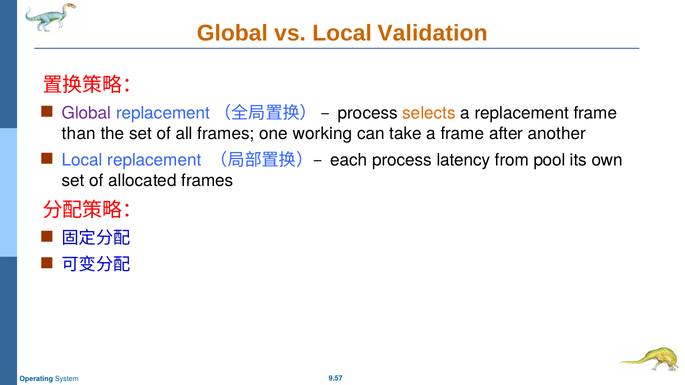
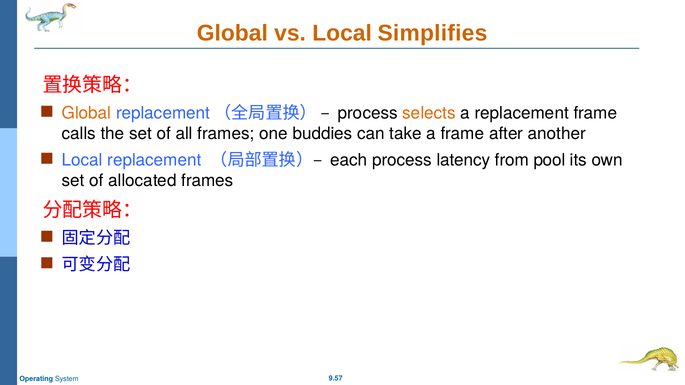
Validation: Validation -> Simplifies (432, 33)
Global colour: purple -> orange (87, 113)
than: than -> calls (79, 134)
working: working -> buddies (322, 134)
